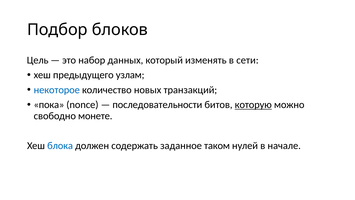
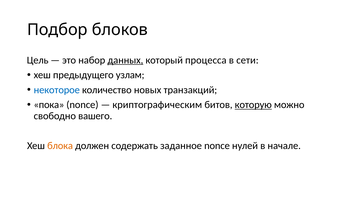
данных underline: none -> present (125, 60)
изменять: изменять -> процесса (206, 60)
последовательности: последовательности -> криптографическим (157, 105)
монете: монете -> вашего (95, 116)
блока colour: blue -> orange (60, 145)
заданное таком: таком -> nonce (217, 145)
